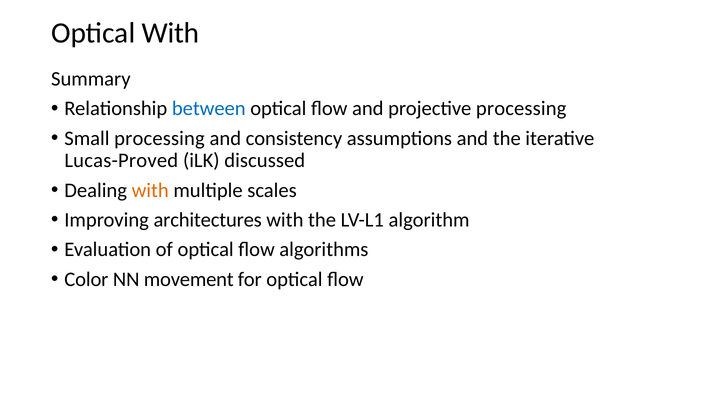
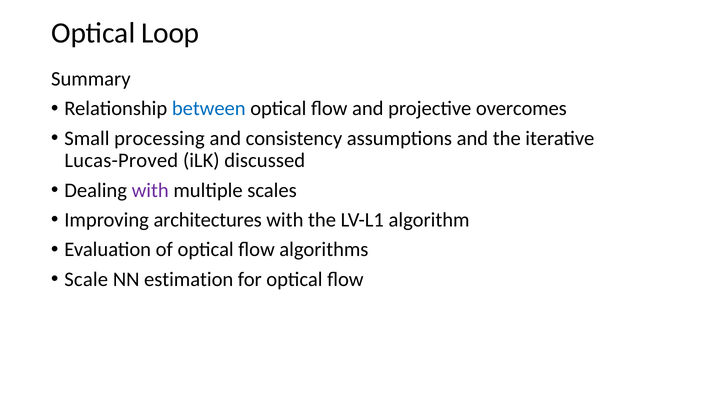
Optical With: With -> Loop (170, 33)
projective processing: processing -> overcomes (521, 109)
with colour: orange -> purple (150, 190)
Color: Color -> Scale (86, 279)
movement: movement -> estimation (189, 279)
